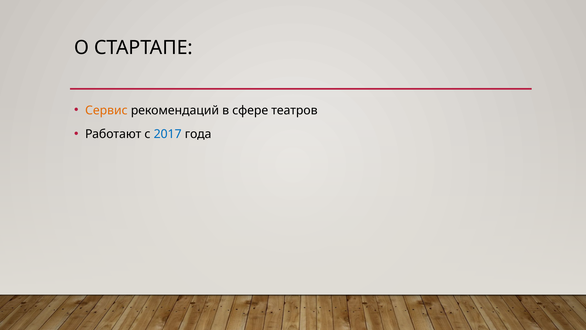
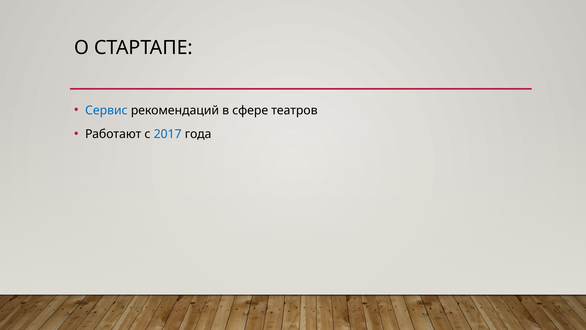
Сервис colour: orange -> blue (106, 110)
